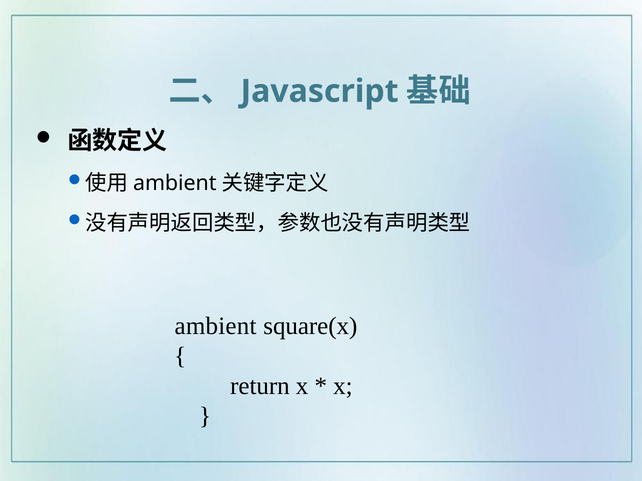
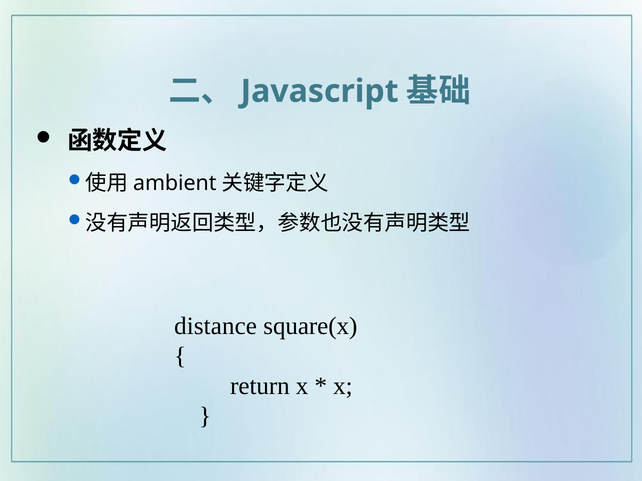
ambient: ambient -> distance (216, 326)
